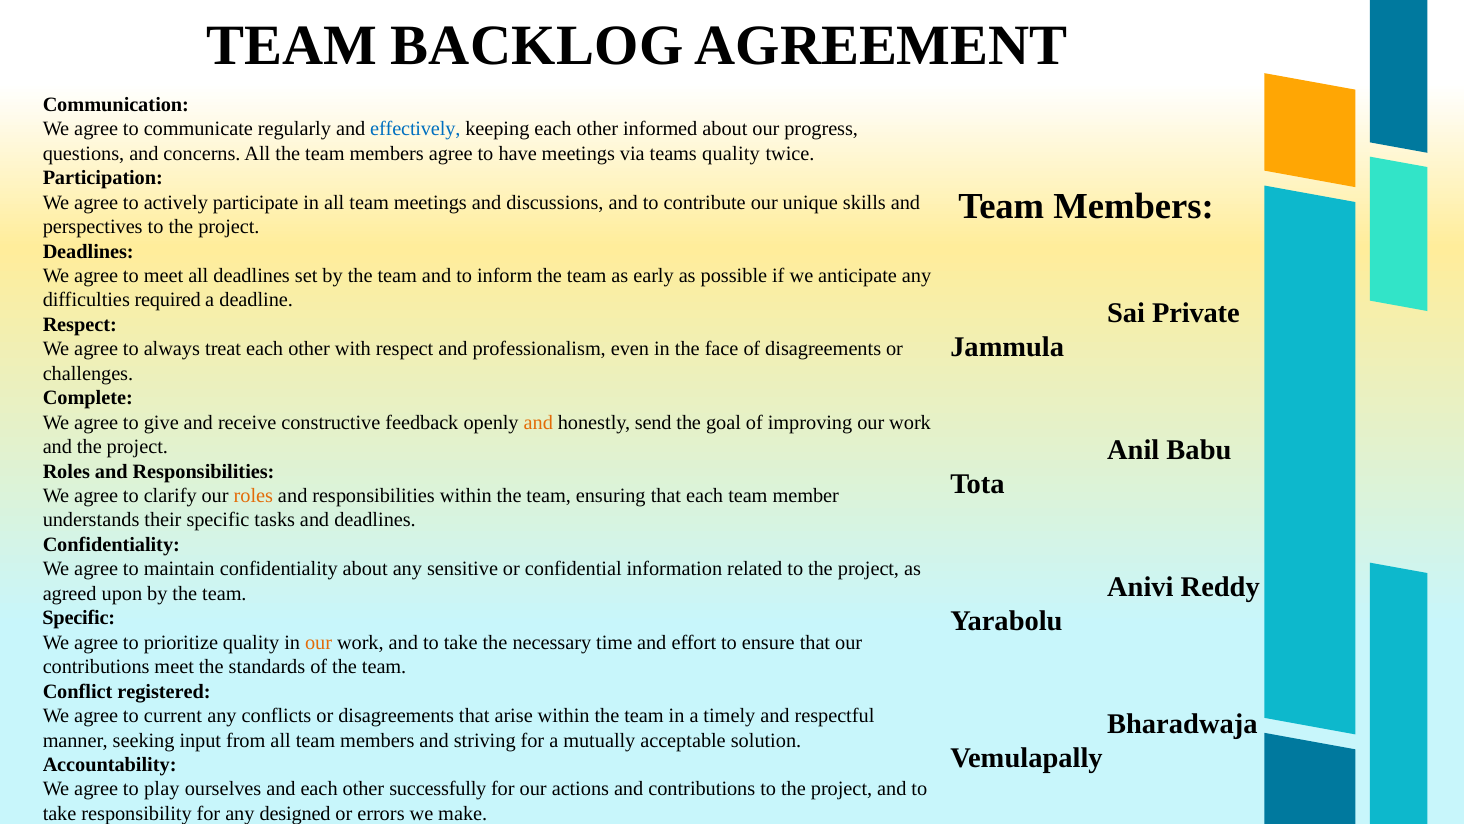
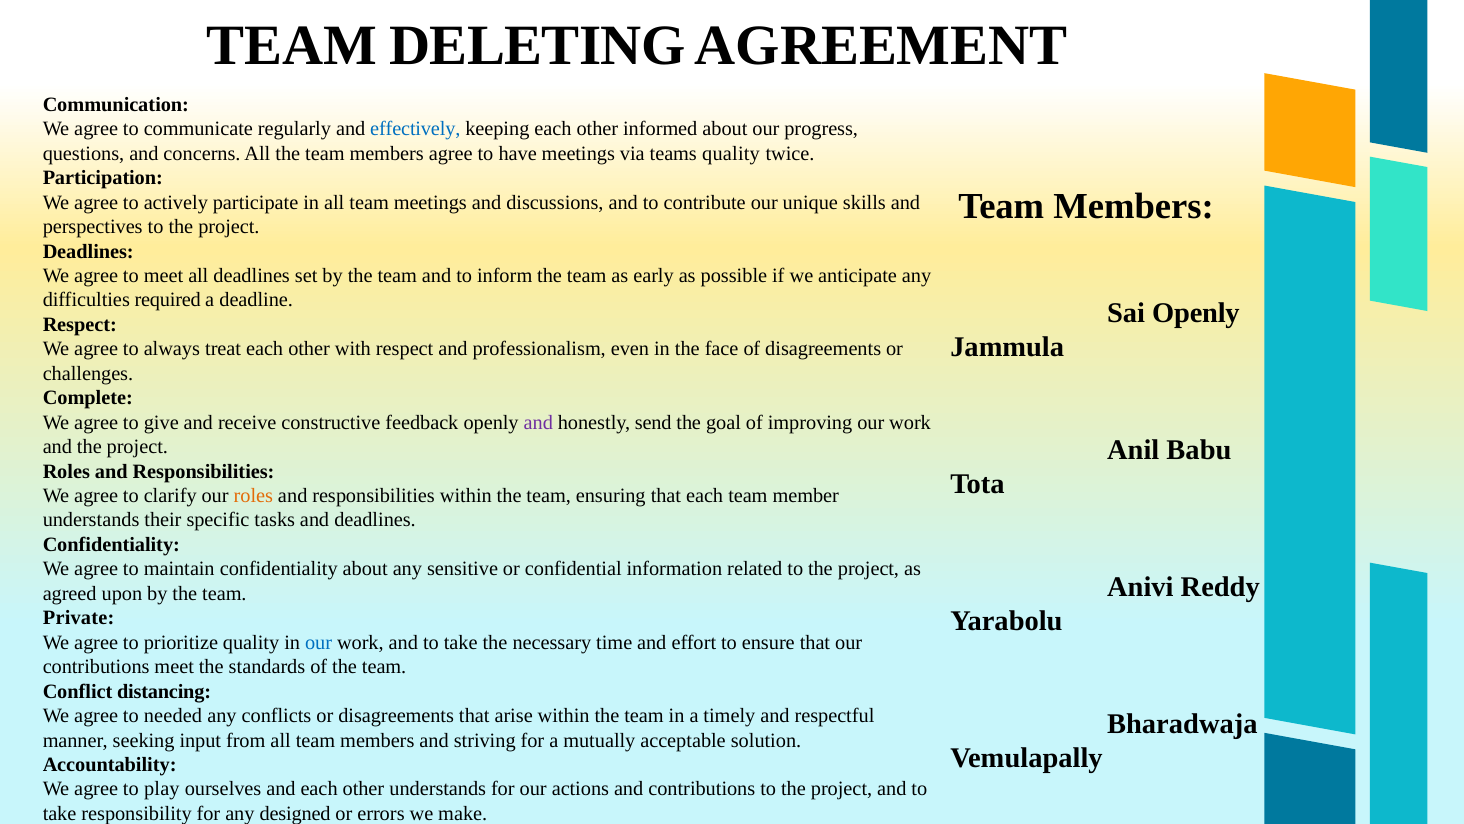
BACKLOG: BACKLOG -> DELETING (537, 45)
Sai Private: Private -> Openly (1196, 313)
and colour: orange -> purple (538, 422)
Specific: Specific -> Private (79, 618)
our colour: orange -> blue (319, 642)
registered: registered -> distancing (164, 691)
current: current -> needed (173, 715)
other successfully: successfully -> understands (438, 789)
